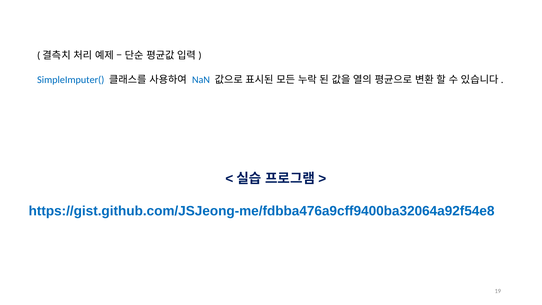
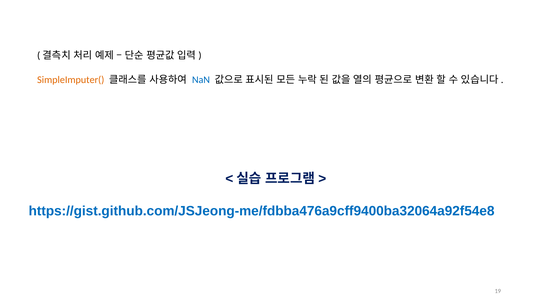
SimpleImputer( colour: blue -> orange (71, 80)
